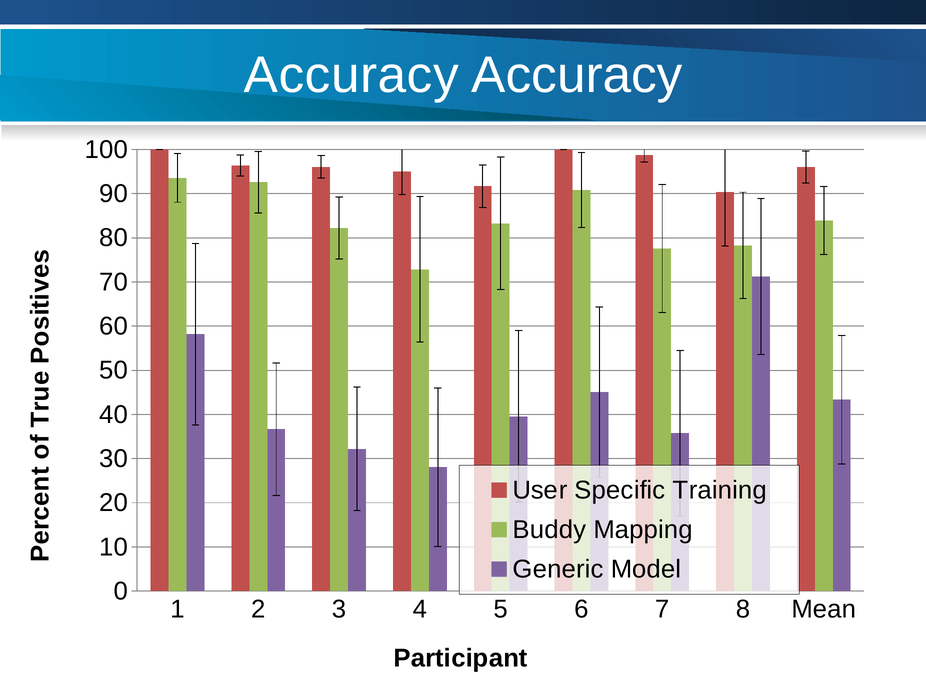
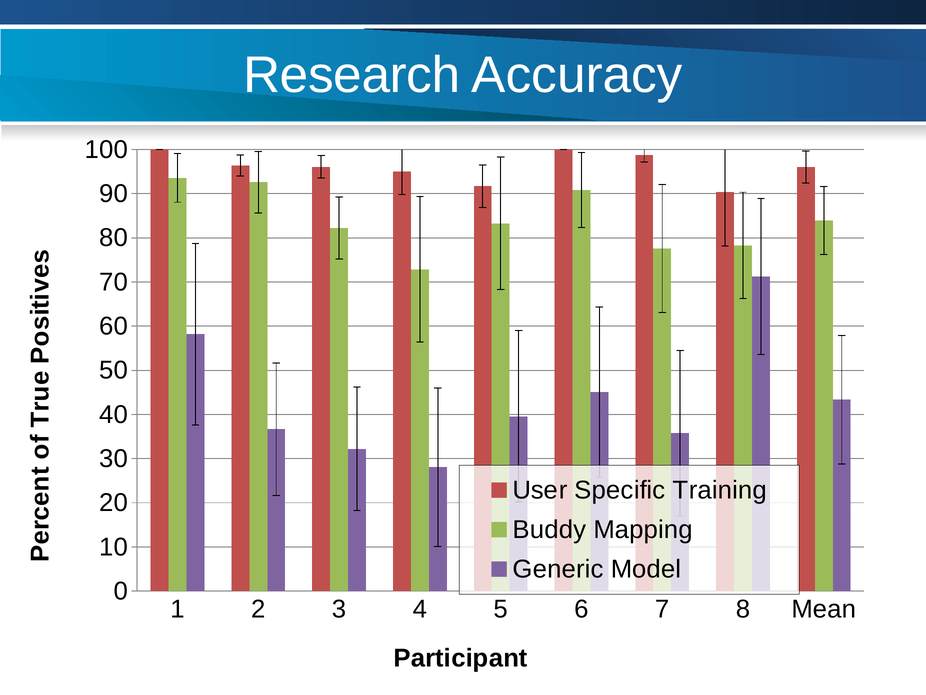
Accuracy: Accuracy -> Research (352, 75)
